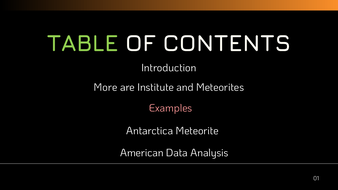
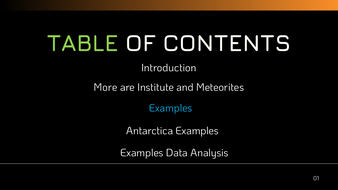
Examples colour: pink -> light blue (171, 108)
Antarctica Meteorite: Meteorite -> Examples (197, 131)
American: American -> Examples (142, 153)
